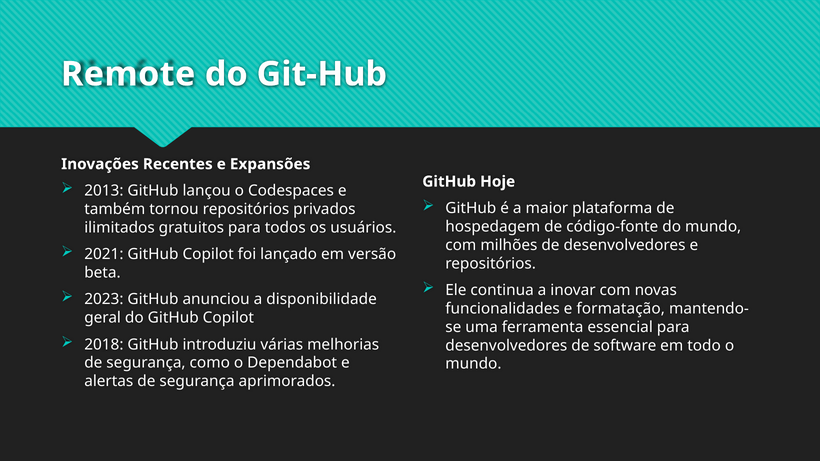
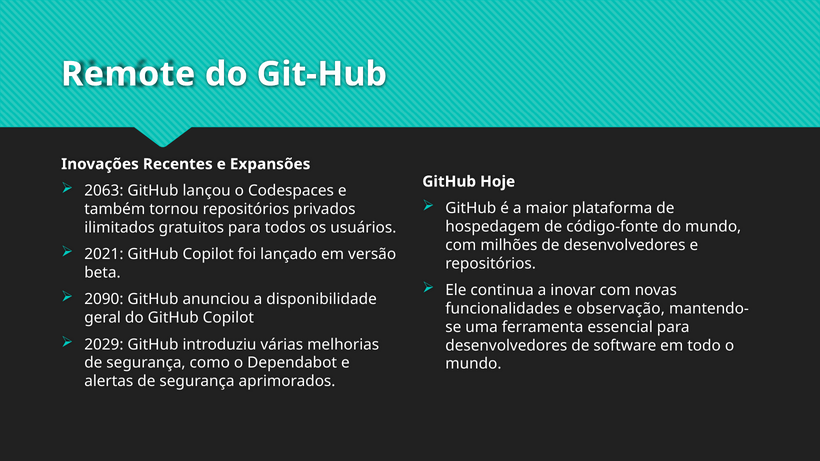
2013: 2013 -> 2063 (104, 191)
2023: 2023 -> 2090 (104, 300)
formatação: formatação -> observação (621, 309)
2018: 2018 -> 2029 (104, 345)
